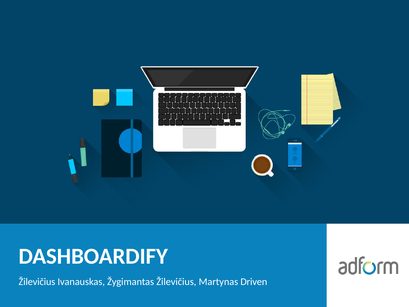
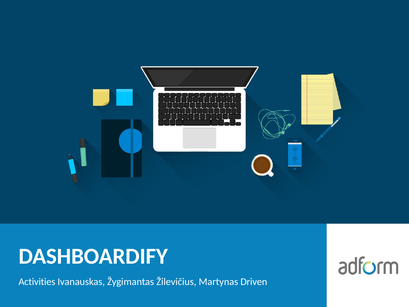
Žilevičius: Žilevičius -> Activities (37, 281)
